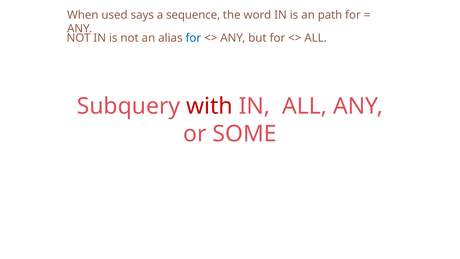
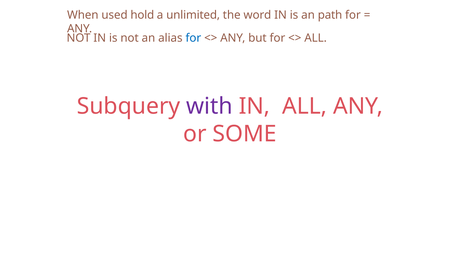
says: says -> hold (142, 15)
sequence: sequence -> unlimited (193, 15)
with colour: red -> purple (210, 106)
